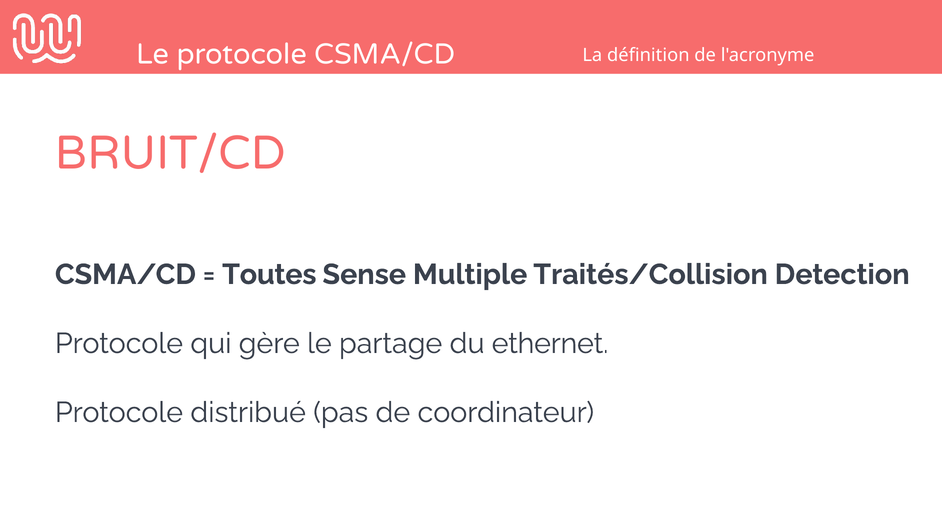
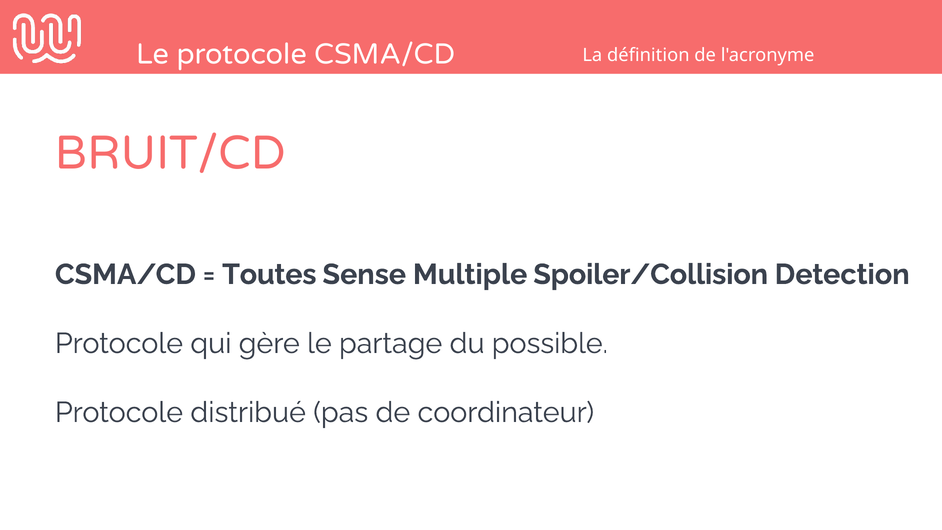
Traités/Collision: Traités/Collision -> Spoiler/Collision (651, 274)
ethernet: ethernet -> possible (550, 343)
